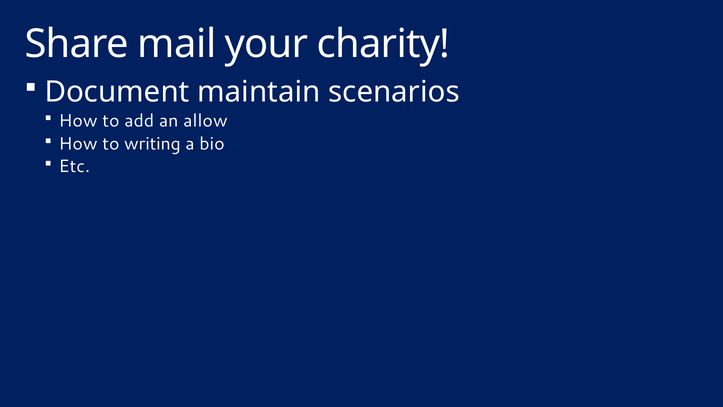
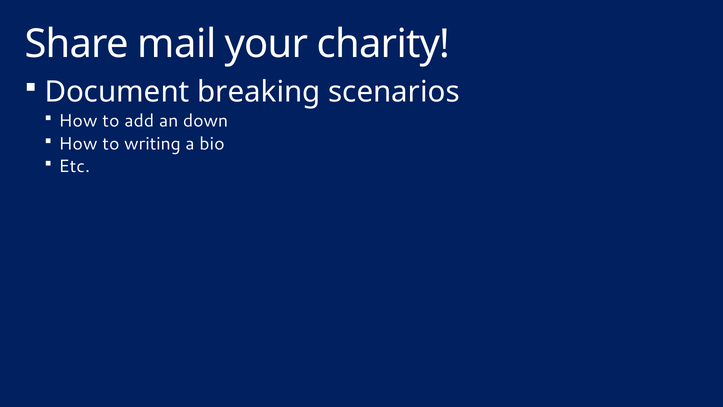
maintain: maintain -> breaking (259, 92)
allow: allow -> down (206, 121)
